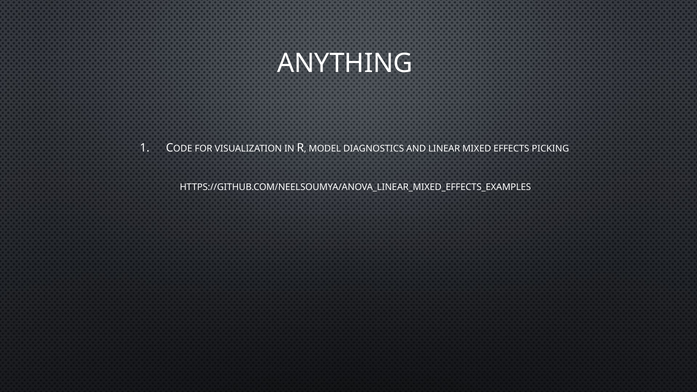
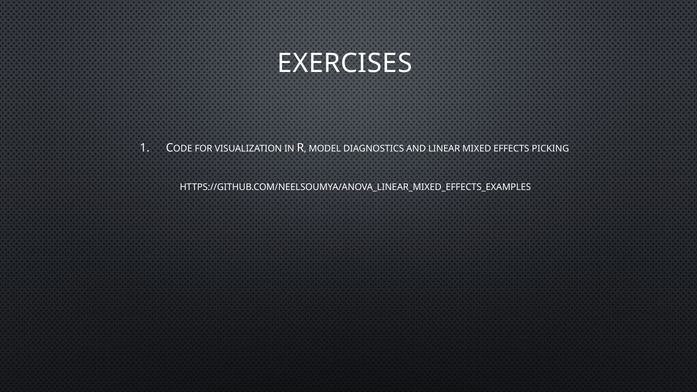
ANYTHING: ANYTHING -> EXERCISES (345, 63)
